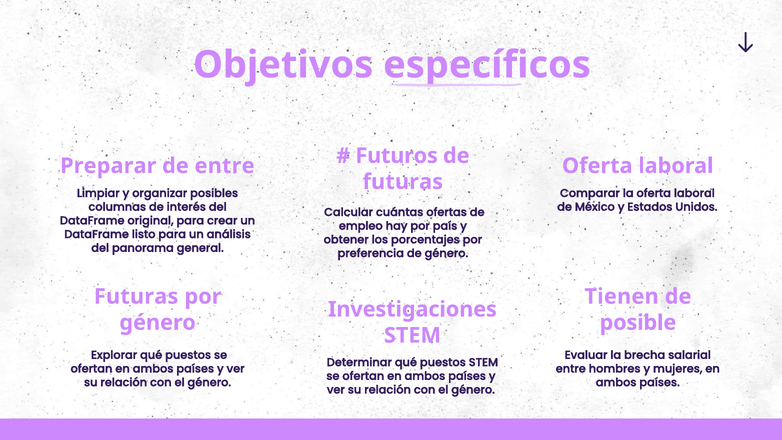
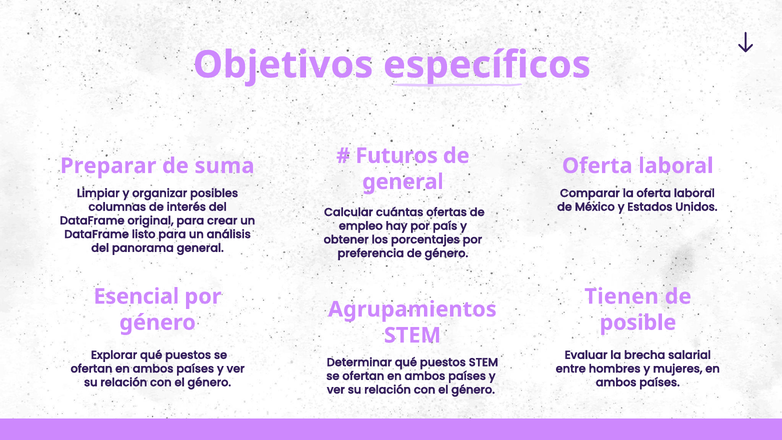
de entre: entre -> suma (225, 166)
futuras: futuras -> general (403, 182)
Futuras: Futuras -> Esencial (136, 296)
Investigaciones: Investigaciones -> Agrupamientos (412, 309)
